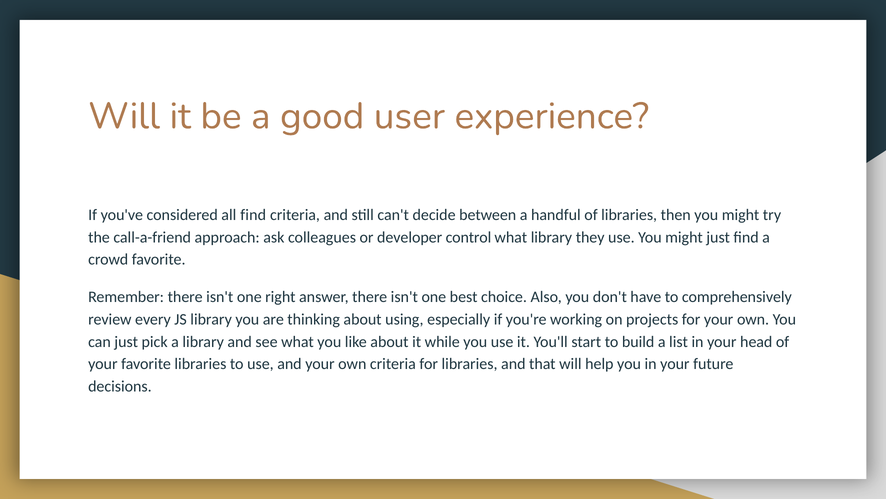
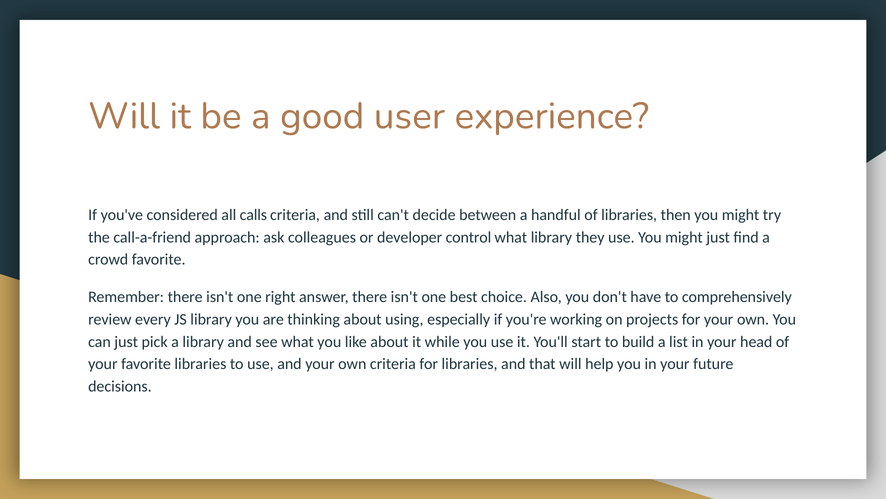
all find: find -> calls (253, 215)
